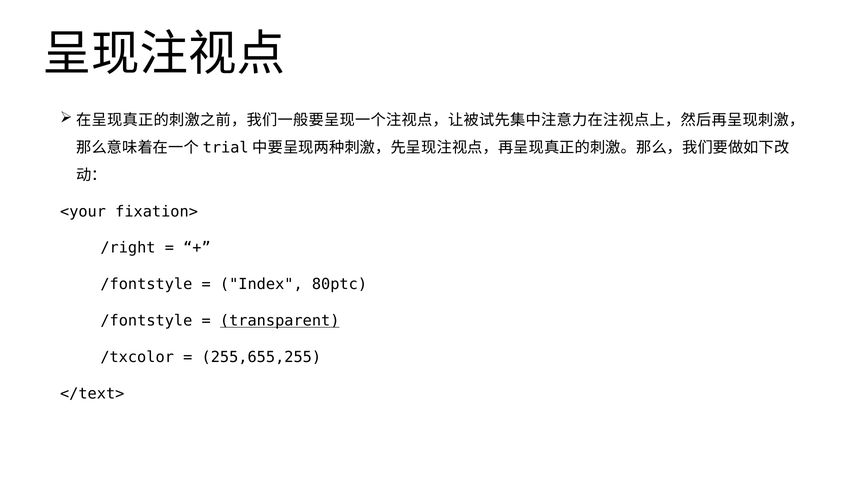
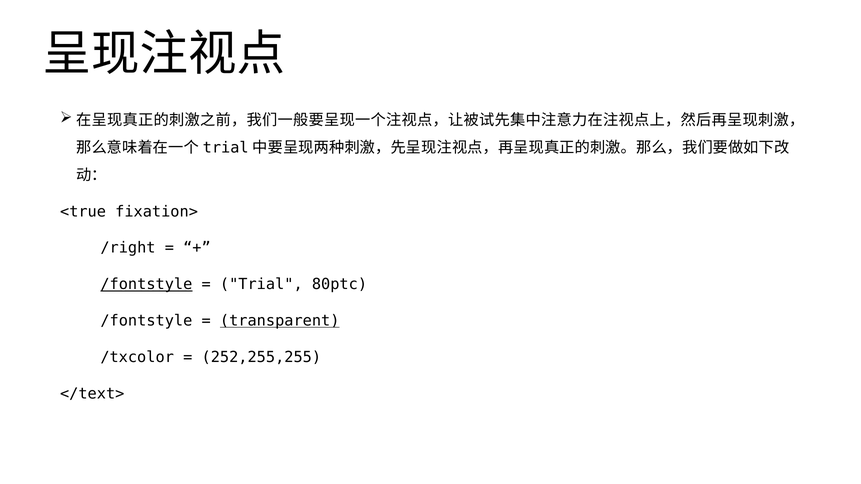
<your: <your -> <true (83, 212)
/fontstyle underline: none -> present (146, 284)
Index: Index -> Trial (261, 284)
255,655,255: 255,655,255 -> 252,255,255 (261, 357)
